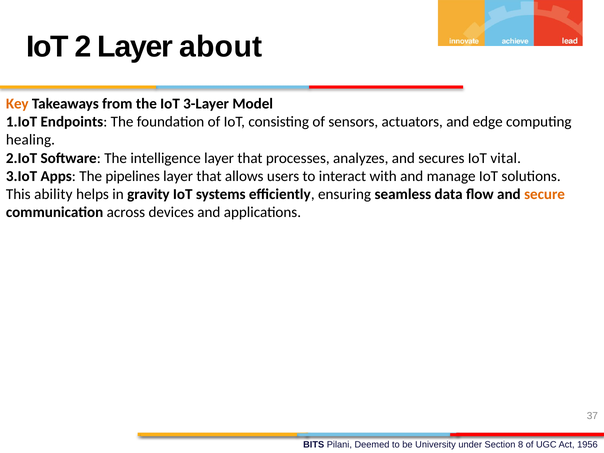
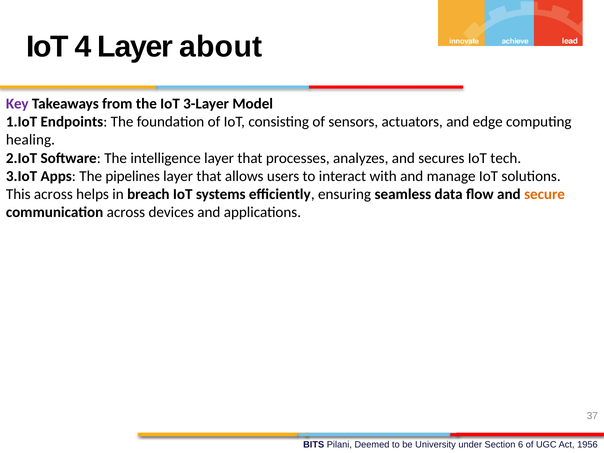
2: 2 -> 4 (83, 47)
Key colour: orange -> purple (17, 104)
vital: vital -> tech (506, 158)
This ability: ability -> across (53, 194)
gravity: gravity -> breach (148, 194)
8: 8 -> 6 (521, 445)
